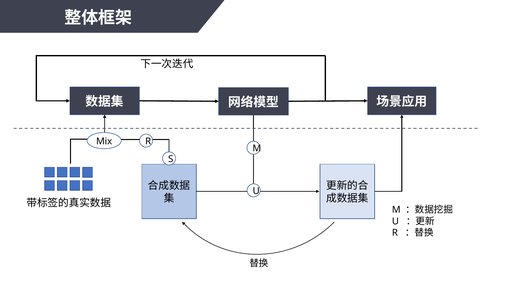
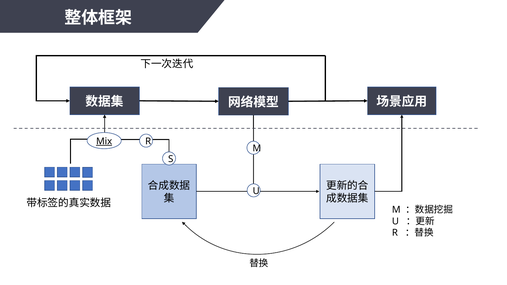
Mix underline: none -> present (104, 141)
